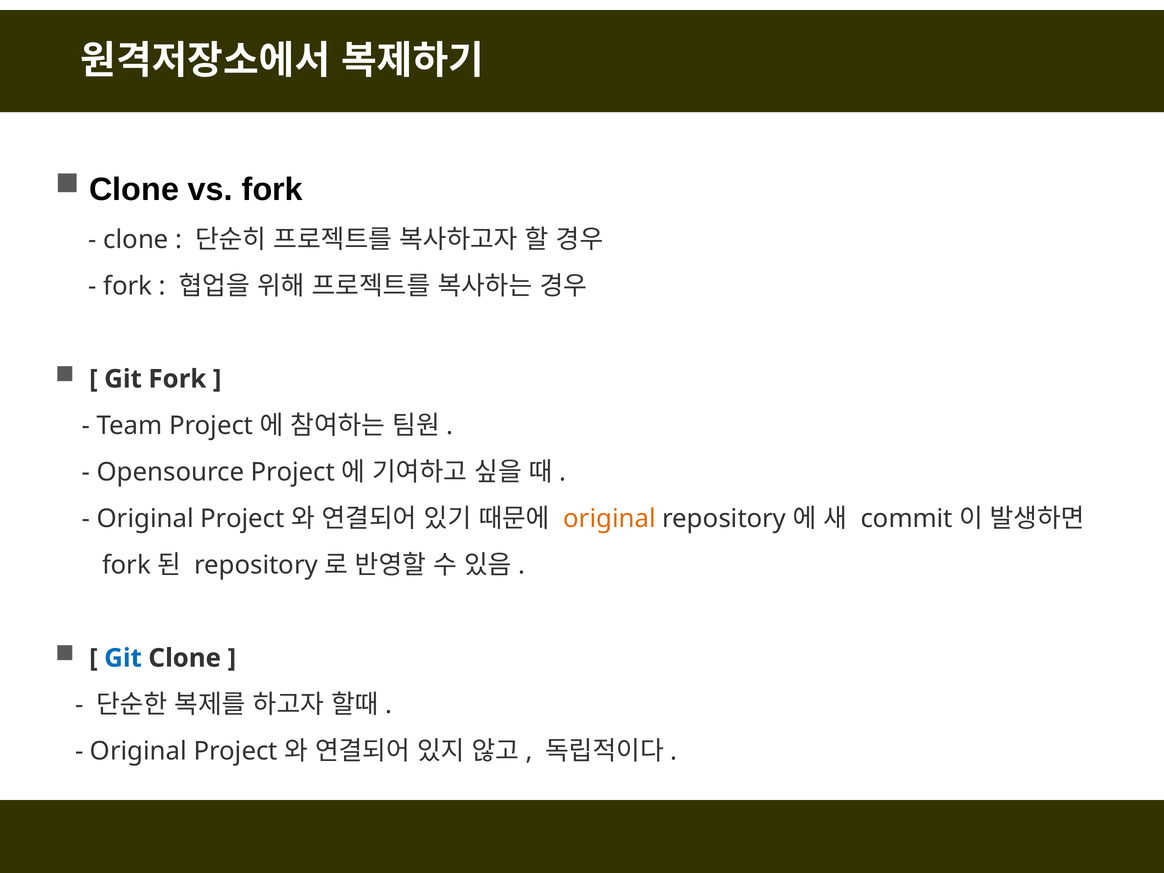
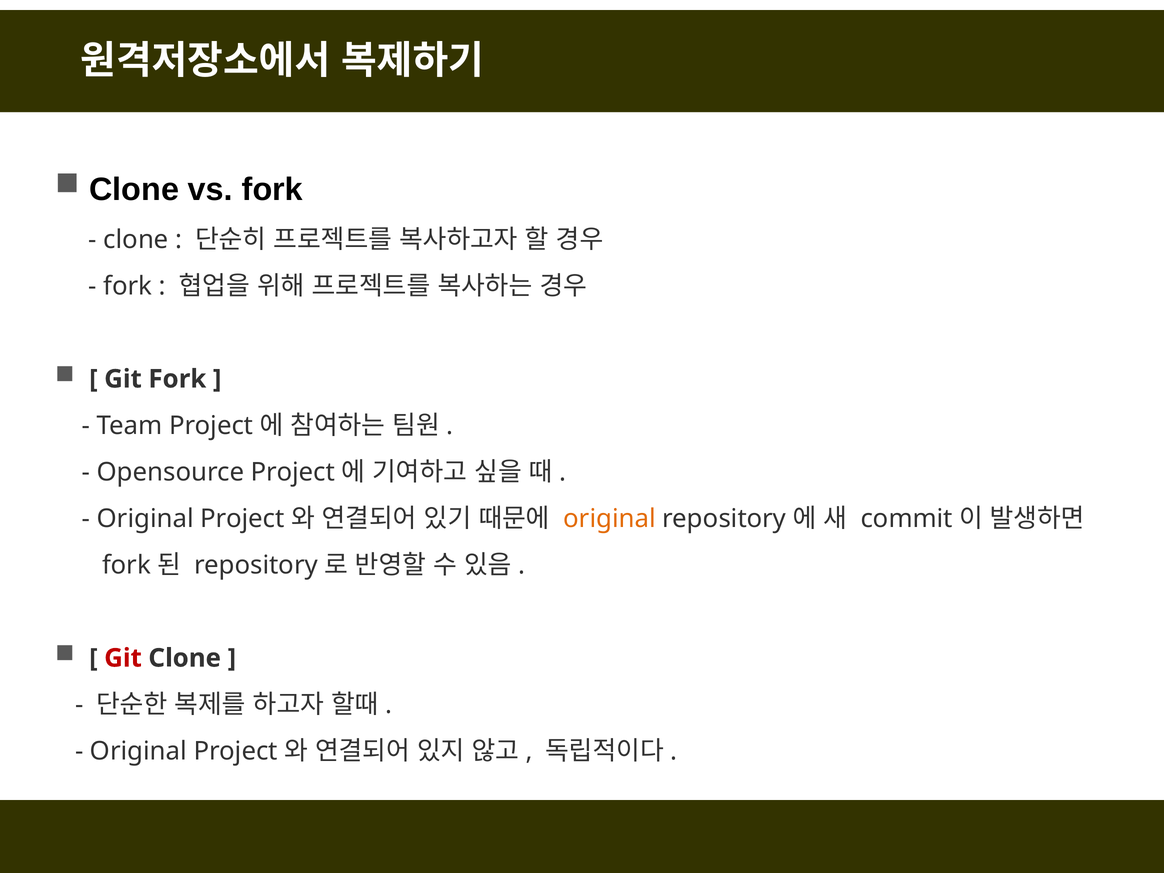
Git colour: blue -> red (123, 658)
